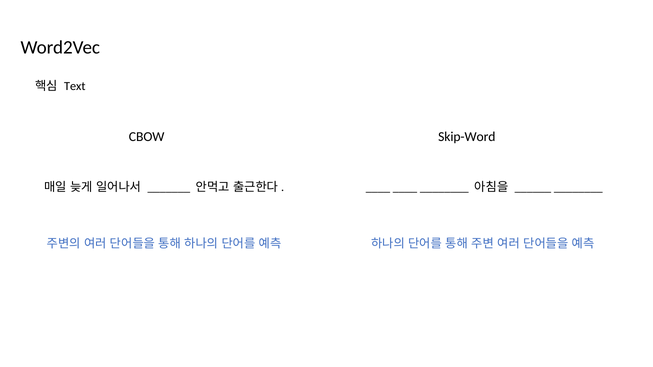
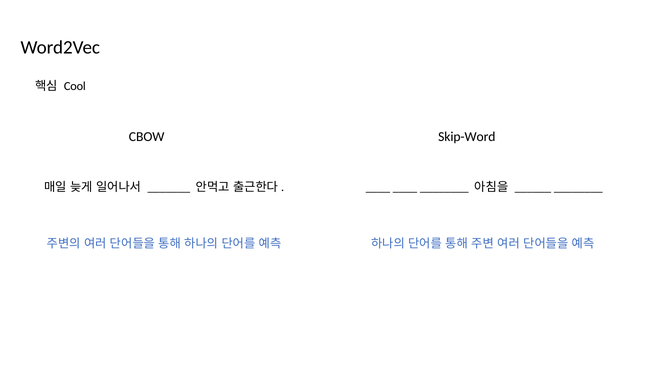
Text: Text -> Cool (75, 86)
